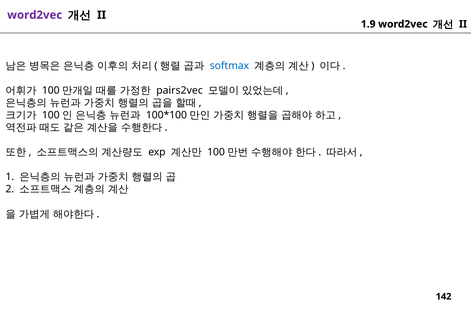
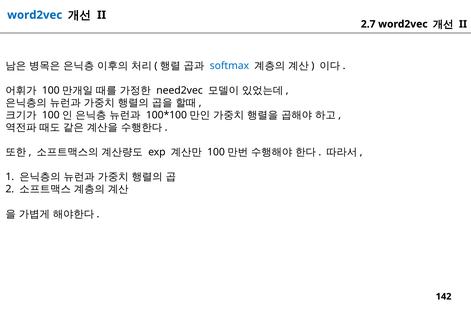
word2vec colour: purple -> blue (35, 15)
1.9: 1.9 -> 2.7 (368, 24)
pairs2vec: pairs2vec -> need2vec (180, 90)
